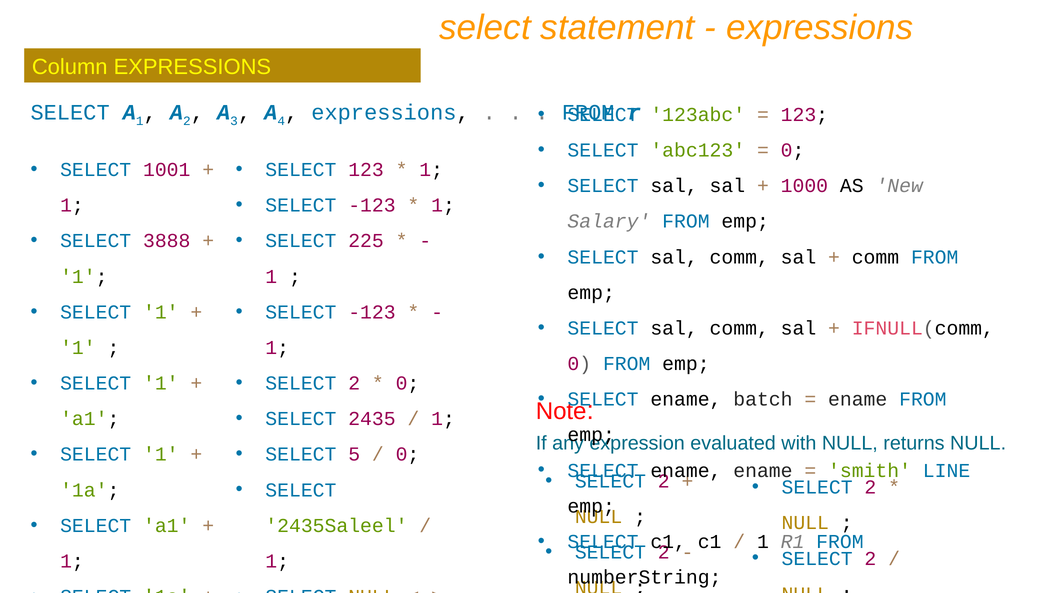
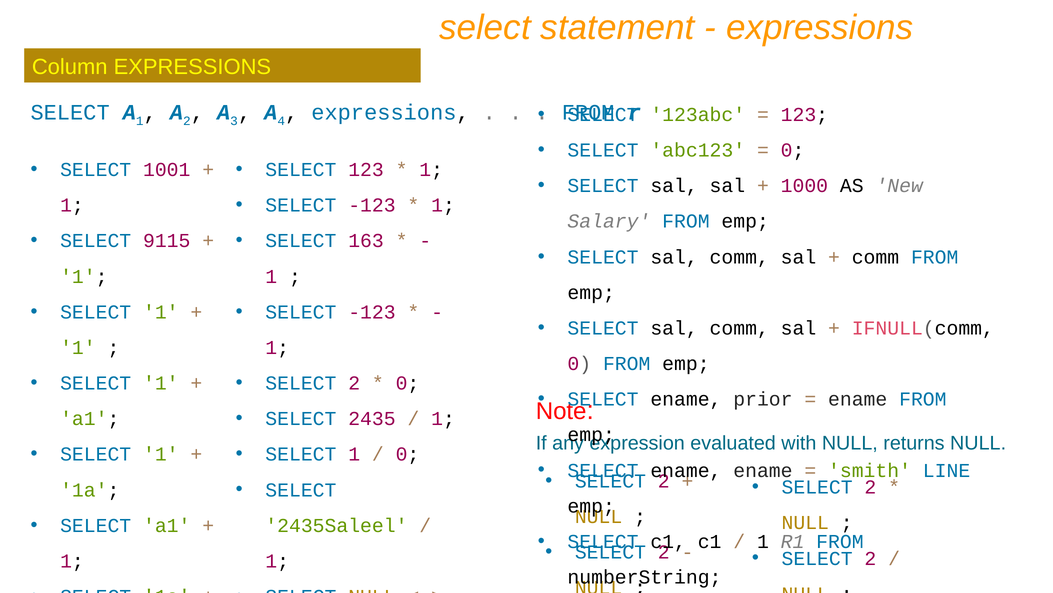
3888: 3888 -> 9115 (167, 241)
225: 225 -> 163 (366, 241)
batch: batch -> prior (763, 399)
5: 5 -> 1 (354, 454)
